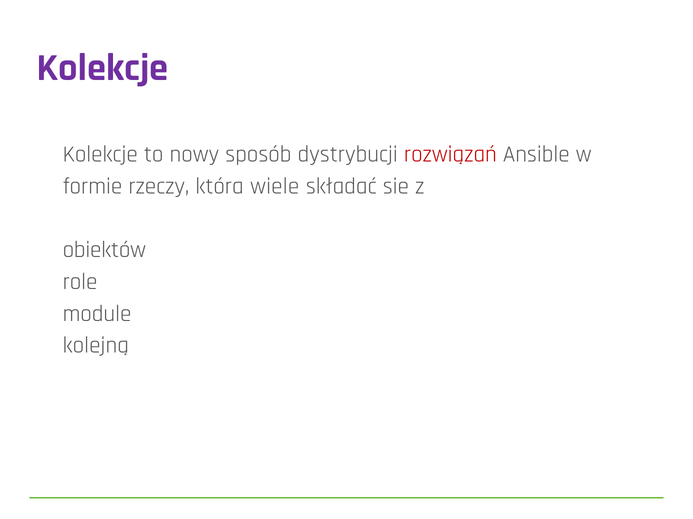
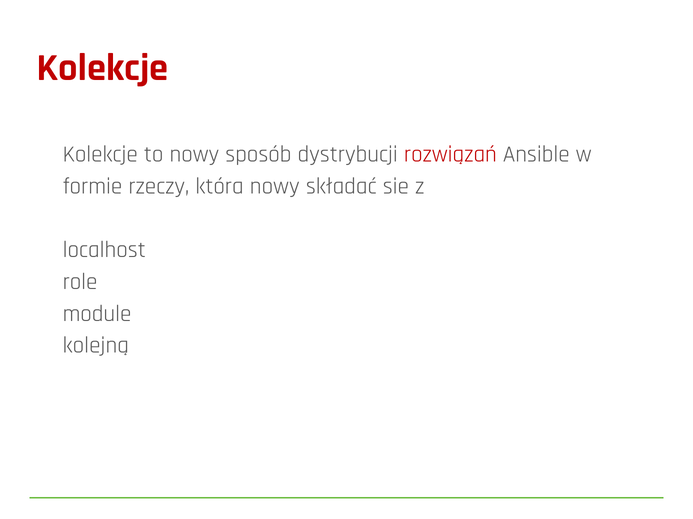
Kolekcje colour: purple -> red (103, 68)
która wiele: wiele -> nowy (275, 186)
obiektów: obiektów -> localhost (104, 250)
